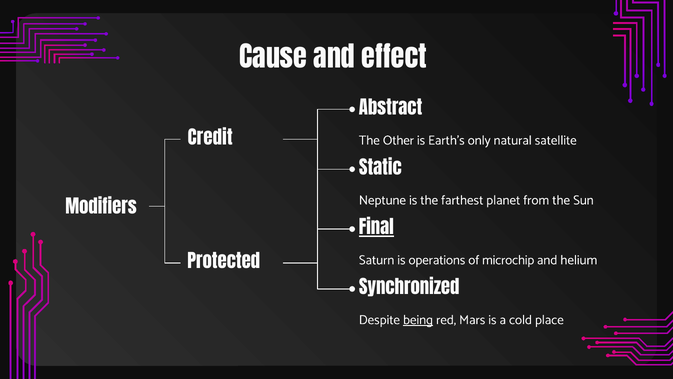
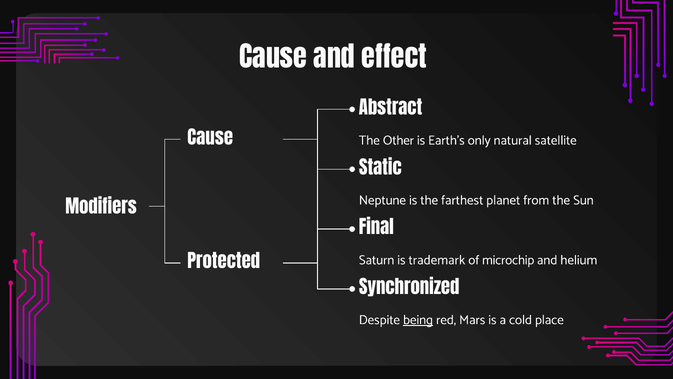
Credit: Credit -> Cause (210, 138)
Final underline: present -> none (376, 228)
operations: operations -> trademark (437, 260)
